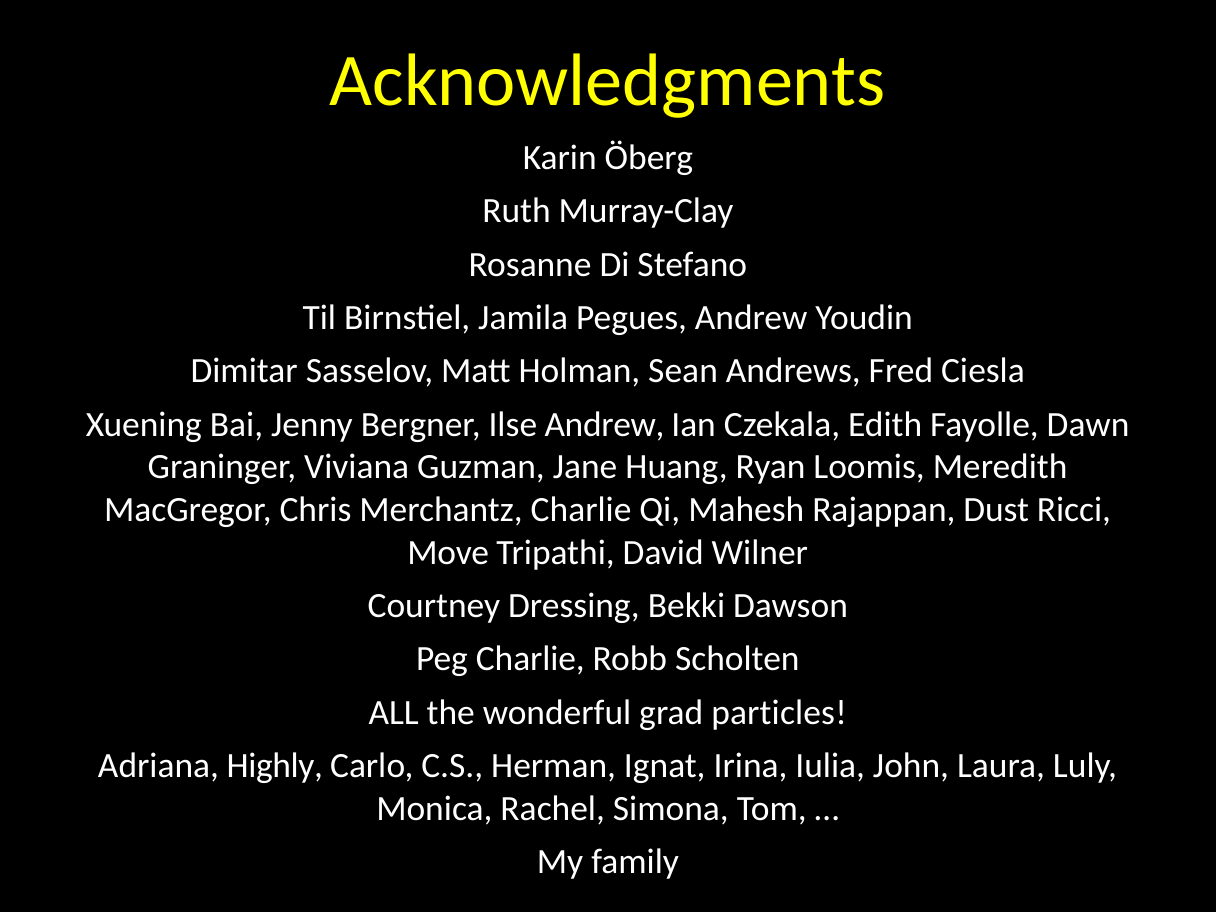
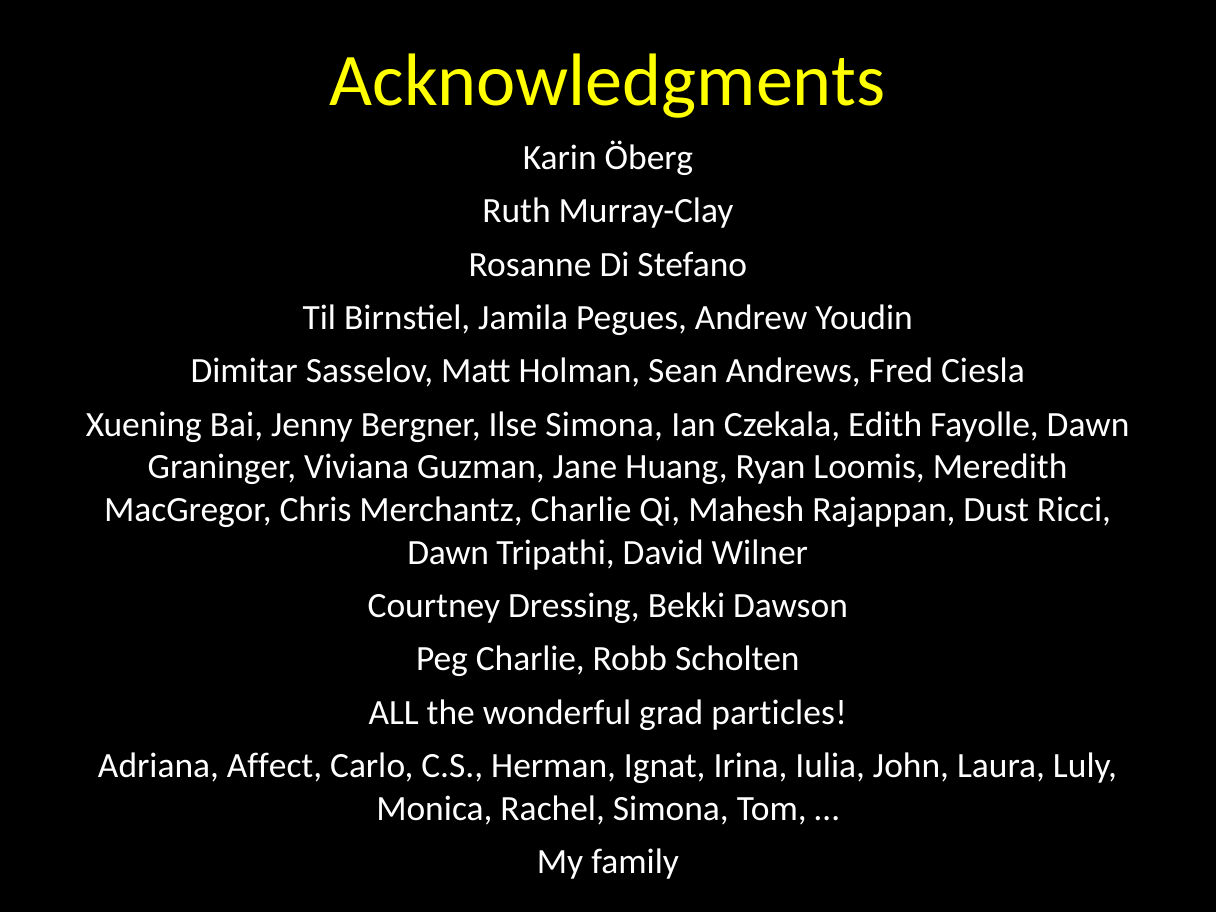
Ilse Andrew: Andrew -> Simona (604, 425)
Move: Move -> Dawn (448, 552)
Highly: Highly -> Affect (275, 766)
